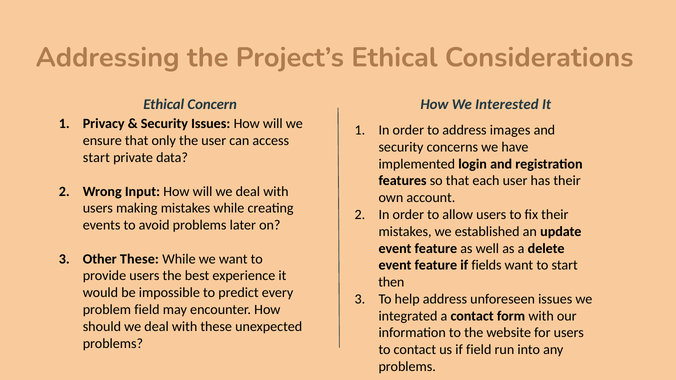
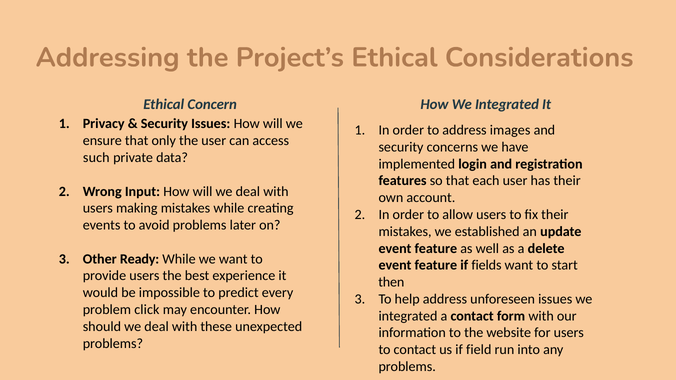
How We Interested: Interested -> Integrated (507, 105)
start: start -> such (96, 158)
Other These: These -> Ready (140, 259)
problem field: field -> click (147, 310)
